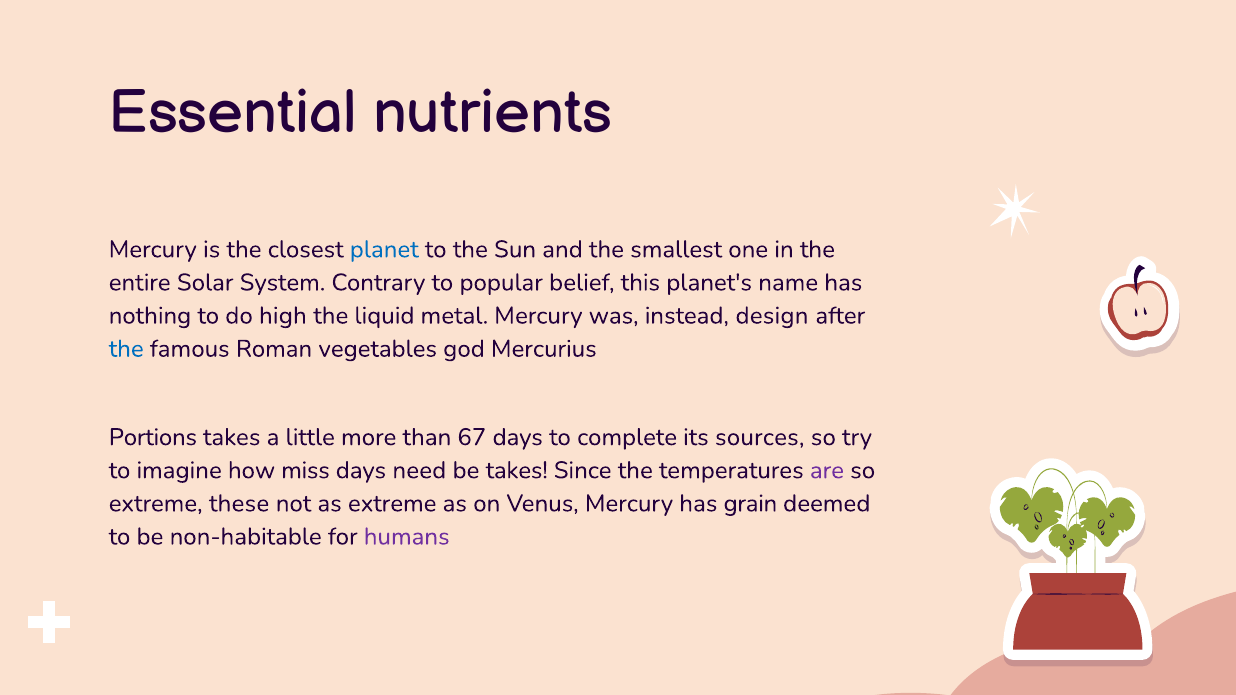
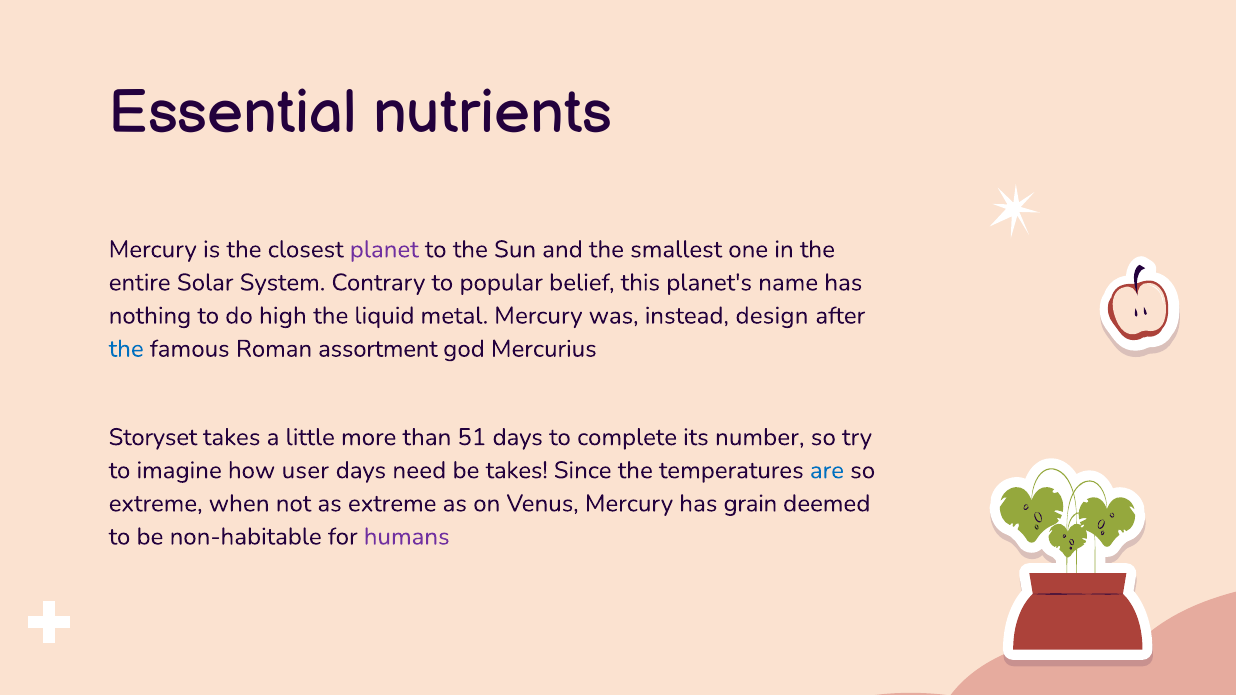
planet colour: blue -> purple (384, 249)
vegetables: vegetables -> assortment (378, 349)
Portions: Portions -> Storyset (153, 437)
67: 67 -> 51 (472, 437)
sources: sources -> number (760, 437)
miss: miss -> user (305, 471)
are colour: purple -> blue (827, 471)
these: these -> when (239, 504)
